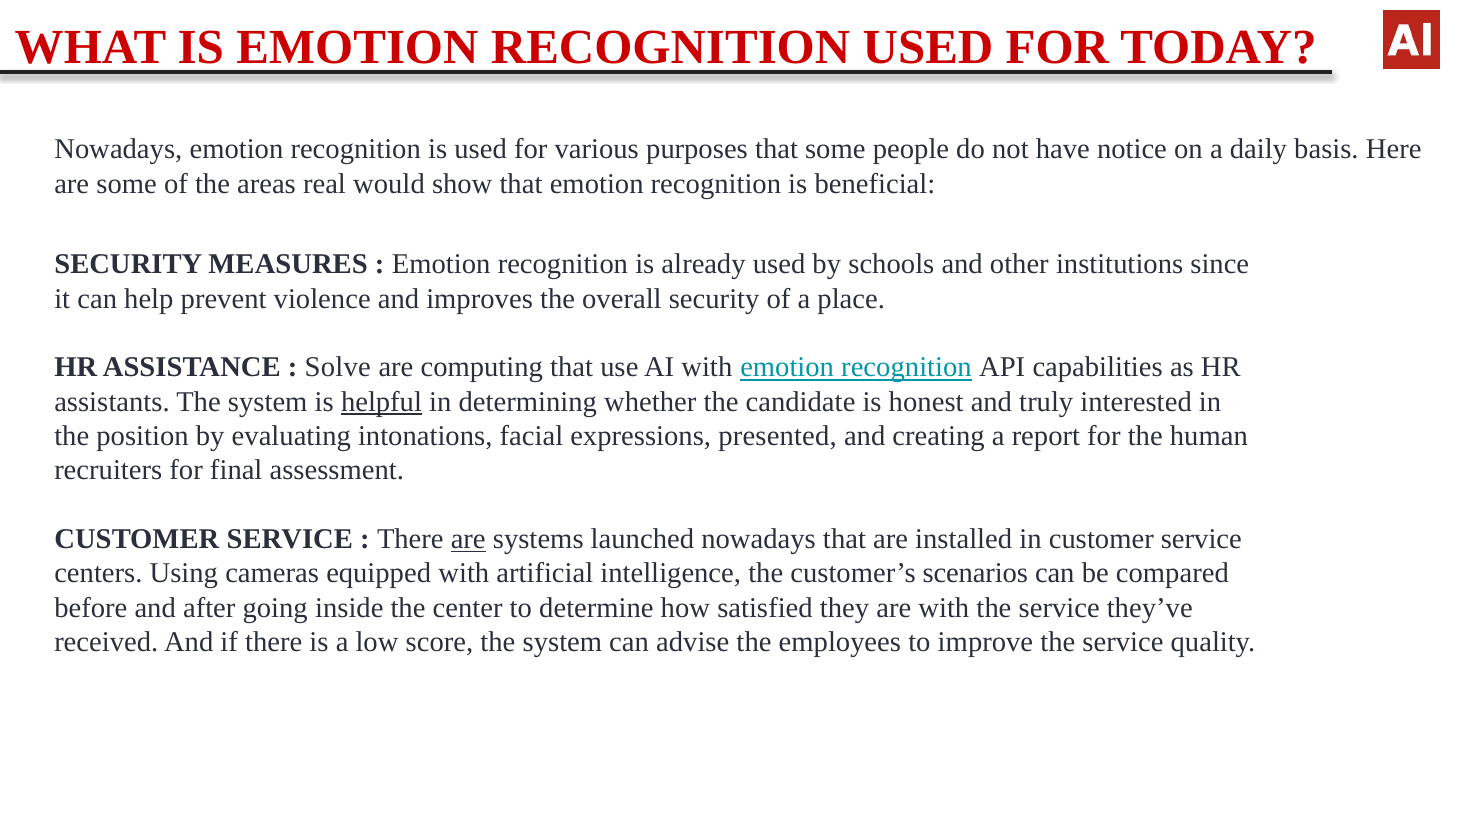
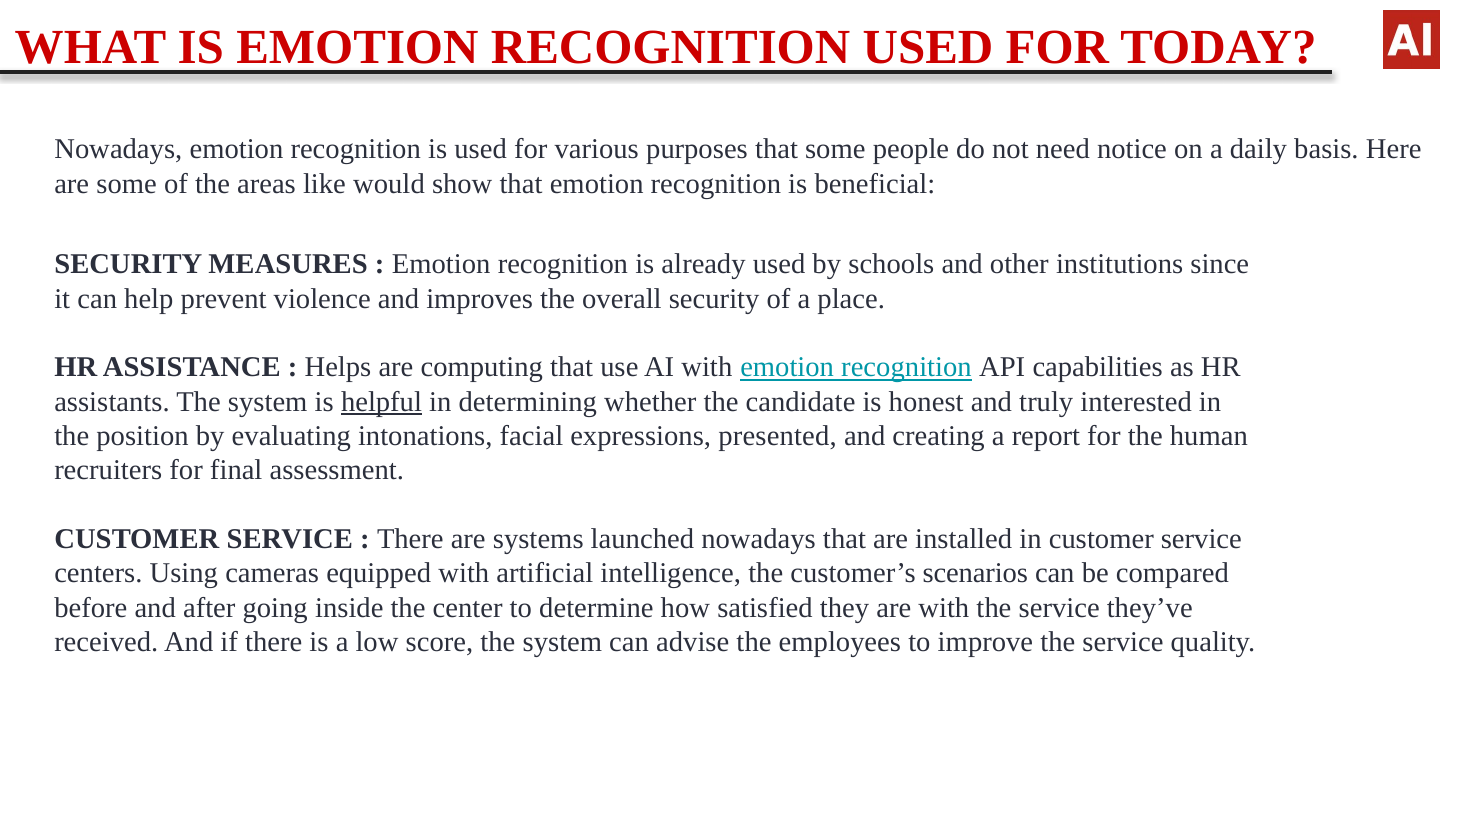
have: have -> need (1063, 149)
real: real -> like (324, 184)
Solve: Solve -> Helps (338, 368)
are underline: present -> none (468, 539)
